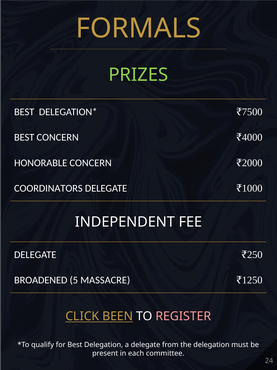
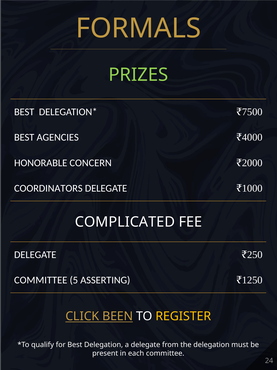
BEST CONCERN: CONCERN -> AGENCIES (58, 137)
INDEPENDENT: INDEPENDENT -> COMPLICATED (125, 222)
BROADENED: BROADENED -> COMMITTEE (41, 280)
MASSACRE: MASSACRE -> ASSERTING (105, 280)
REGISTER colour: pink -> yellow (183, 316)
